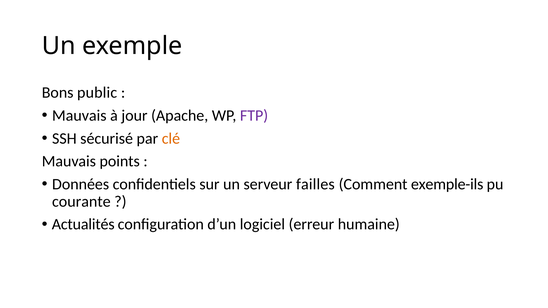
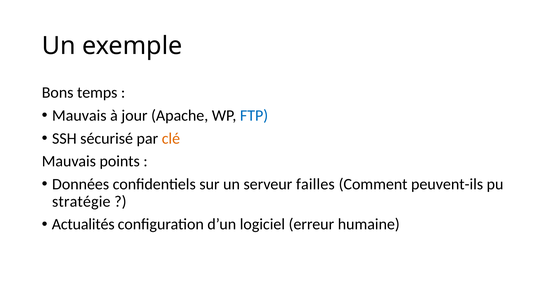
public: public -> temps (97, 93)
FTP colour: purple -> blue (254, 116)
exemple-ils: exemple-ils -> peuvent-ils (447, 184)
courante: courante -> stratégie (81, 202)
